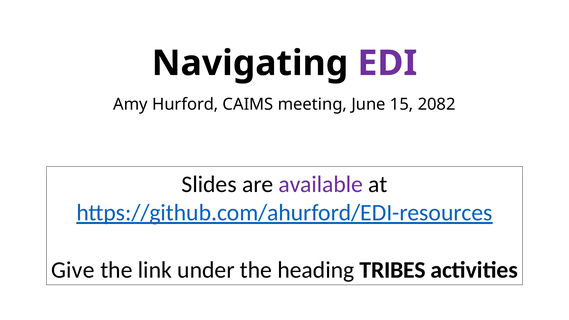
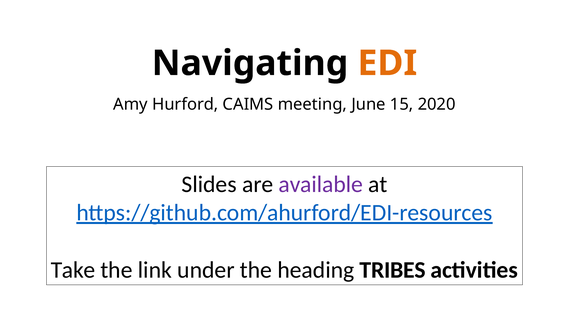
EDI colour: purple -> orange (387, 63)
2082: 2082 -> 2020 (437, 104)
Give: Give -> Take (73, 270)
